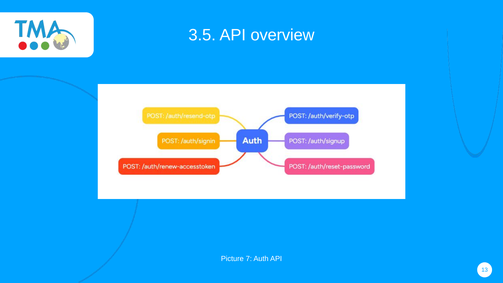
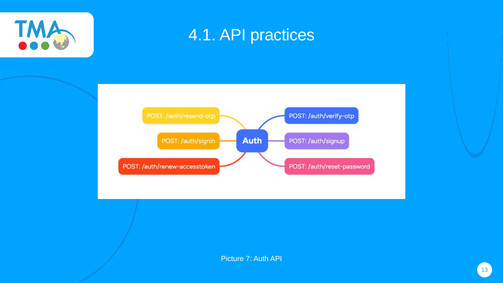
3.5: 3.5 -> 4.1 (202, 35)
overview: overview -> practices (283, 35)
